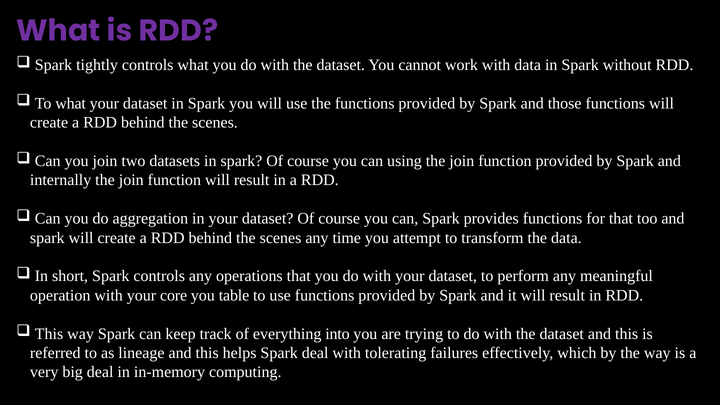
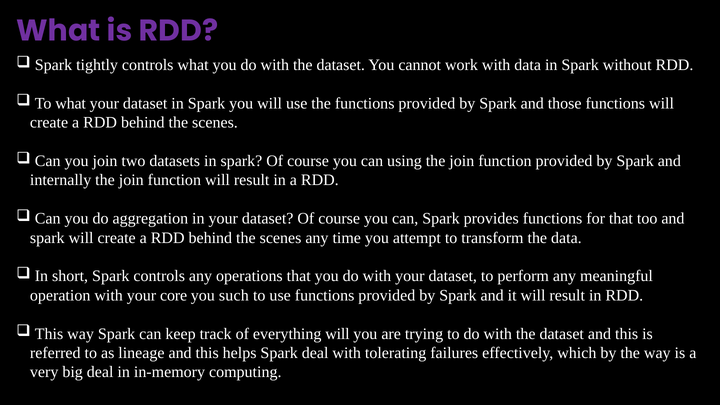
table: table -> such (234, 295)
everything into: into -> will (337, 334)
